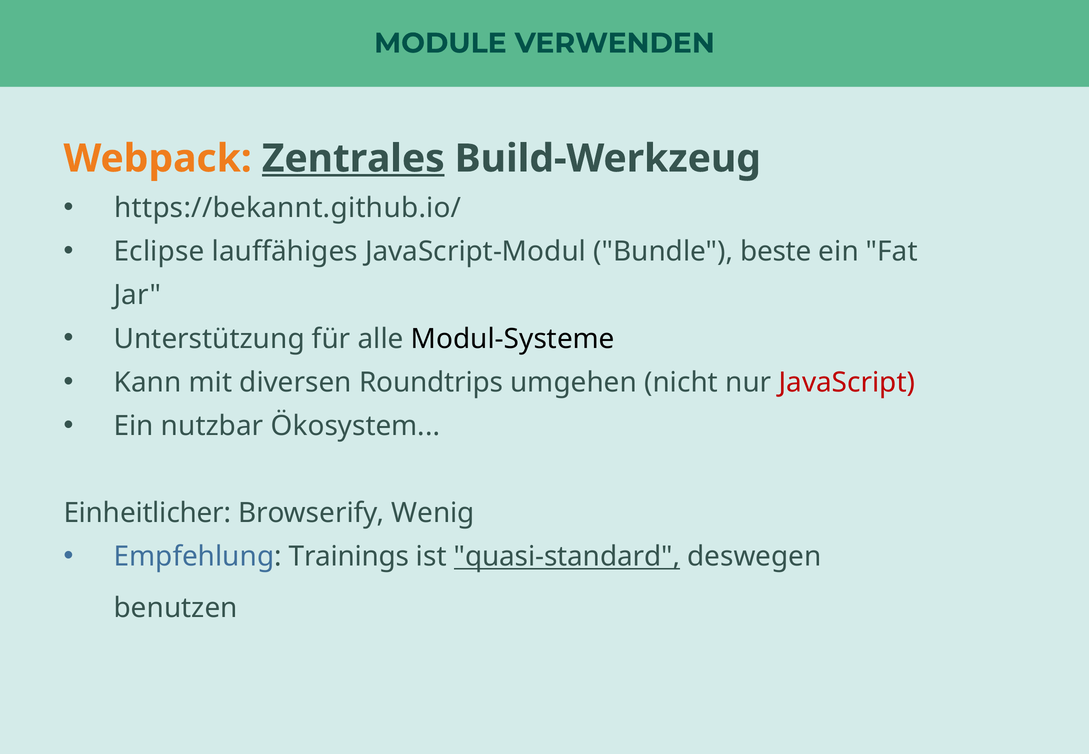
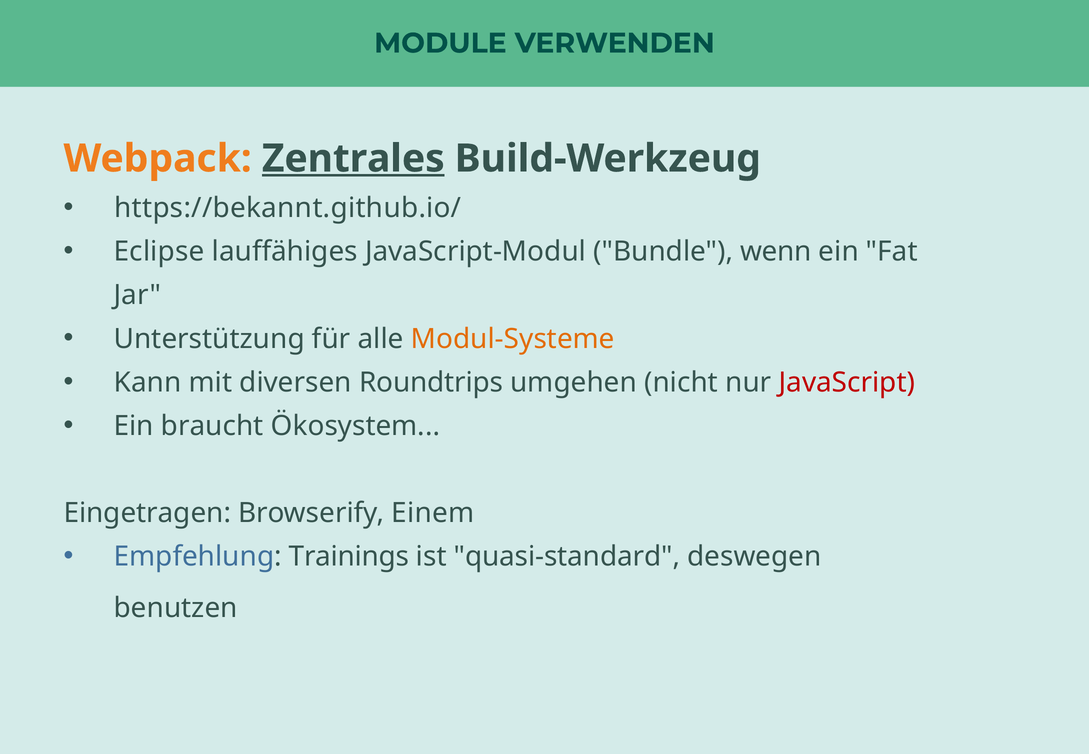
beste: beste -> wenn (776, 252)
Modul-Systeme colour: black -> orange (513, 339)
nutzbar: nutzbar -> braucht (212, 426)
Einheitlicher: Einheitlicher -> Eingetragen (147, 513)
Wenig: Wenig -> Einem (433, 513)
quasi-standard underline: present -> none (567, 557)
